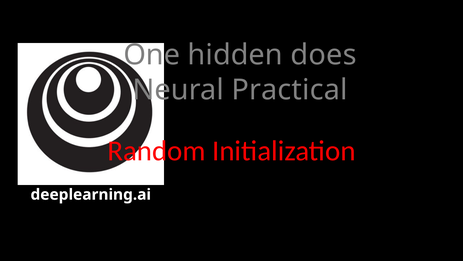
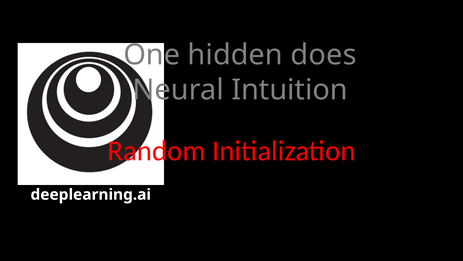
Practical: Practical -> Intuition (290, 90)
